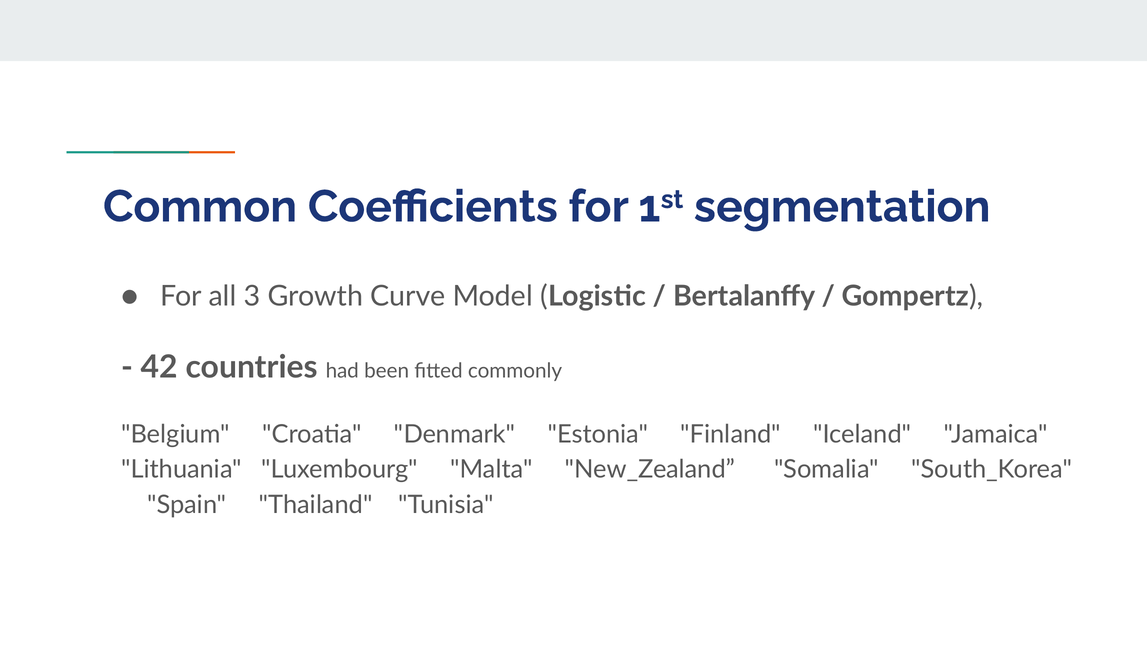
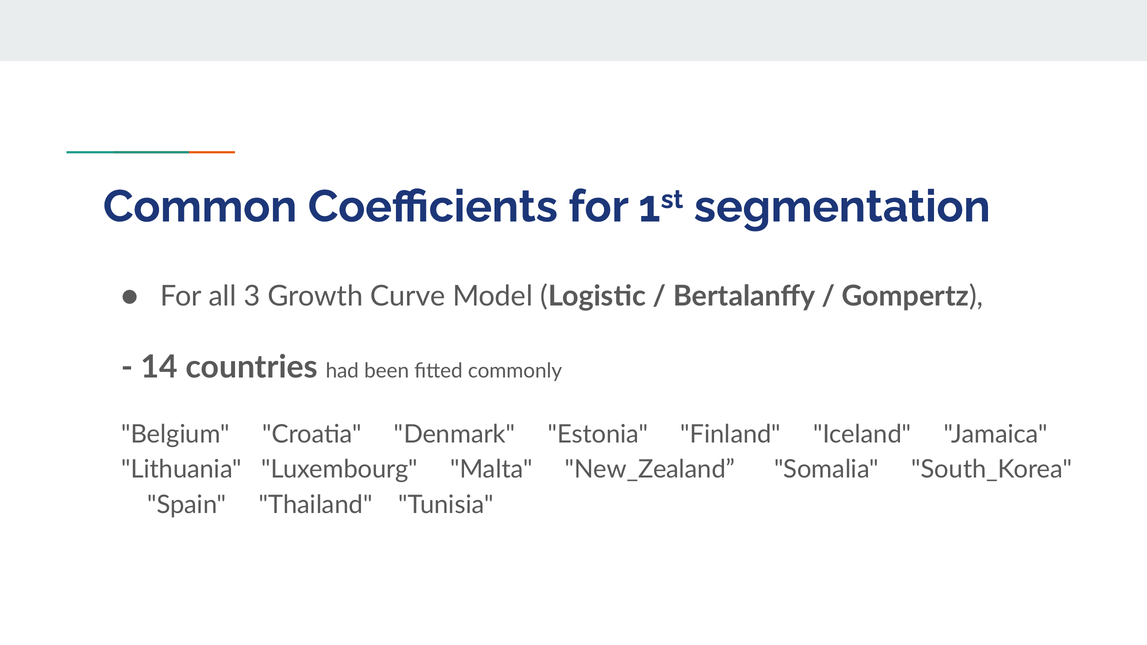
42: 42 -> 14 (159, 367)
